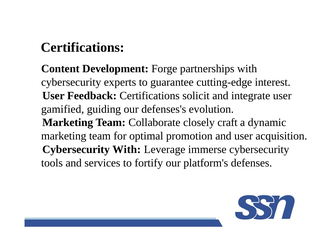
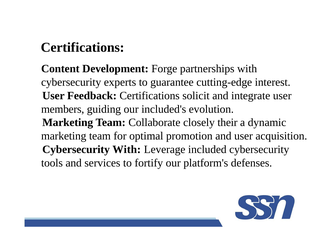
gamified: gamified -> members (63, 109)
defenses's: defenses's -> included's (164, 109)
craft: craft -> their (227, 122)
immerse: immerse -> included (207, 149)
